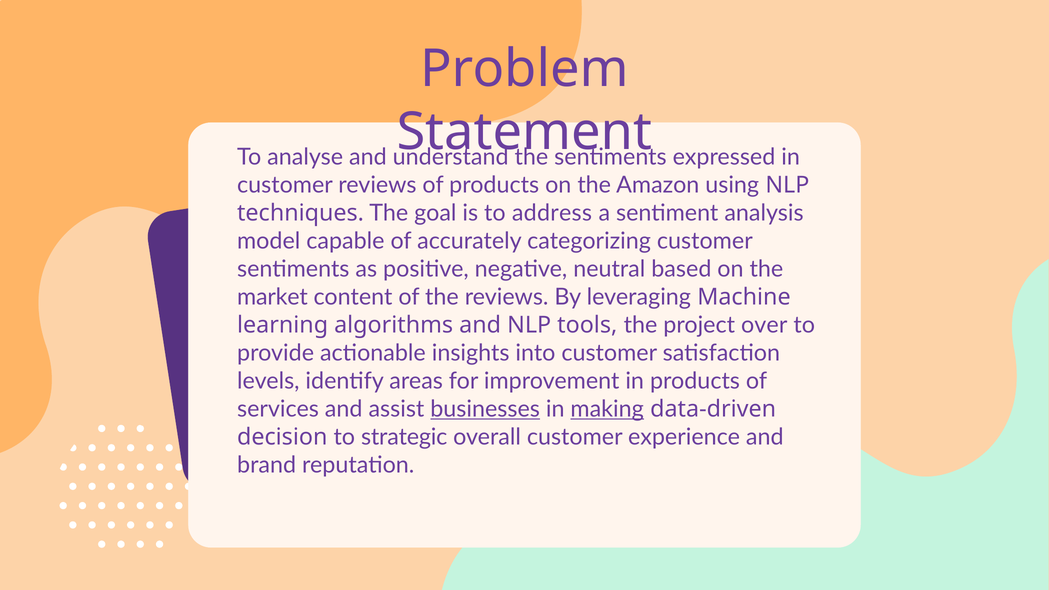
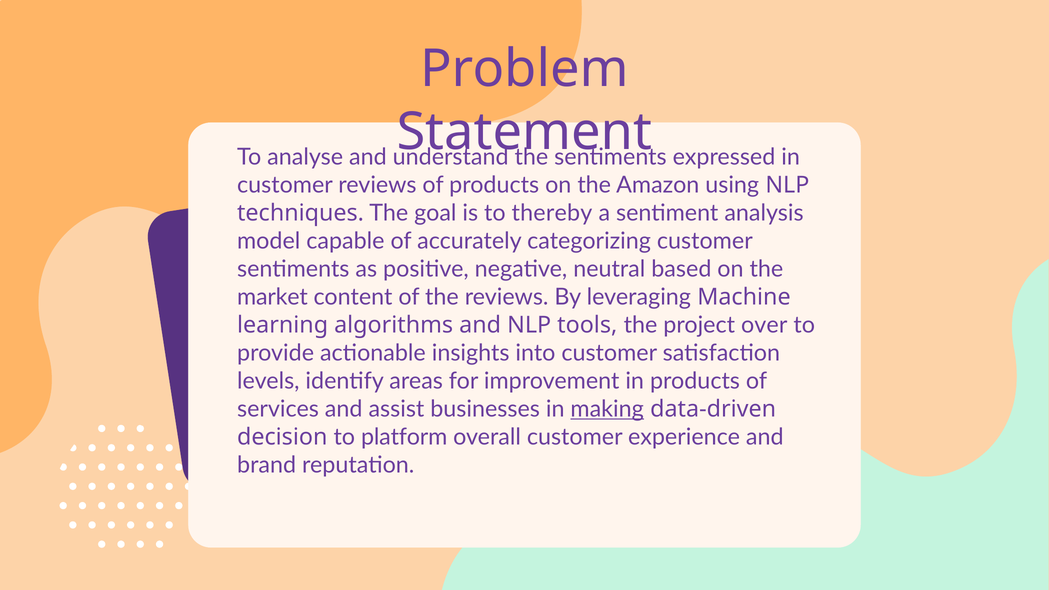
address: address -> thereby (552, 213)
businesses underline: present -> none (485, 409)
strategic: strategic -> platform (404, 437)
